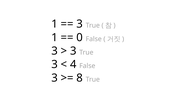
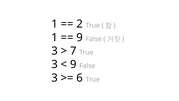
3: 3 -> 2 (80, 24)
0: 0 -> 9 (80, 37)
3: 3 -> 7 (73, 51)
4: 4 -> 9 (73, 64)
8: 8 -> 6 (80, 78)
